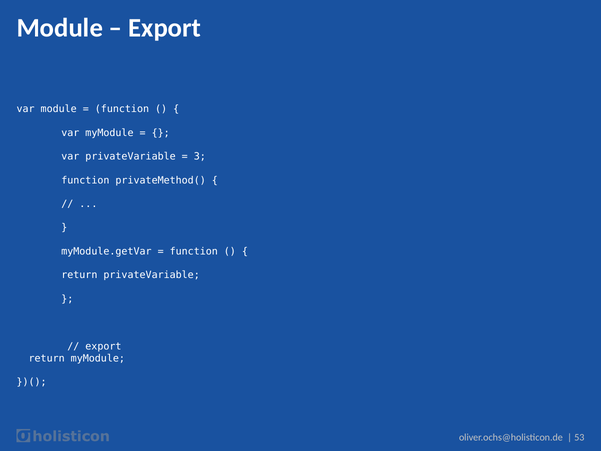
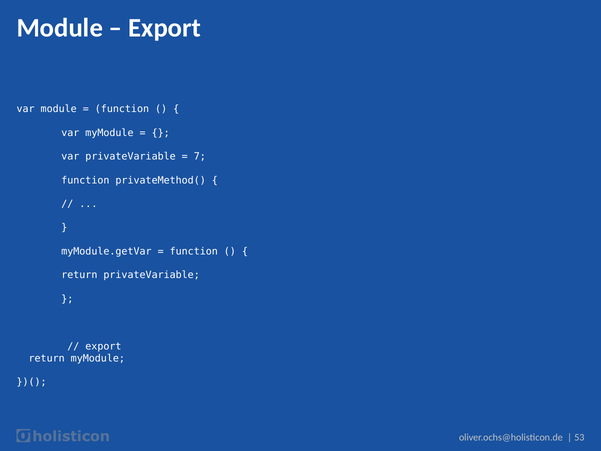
3: 3 -> 7 (200, 156)
